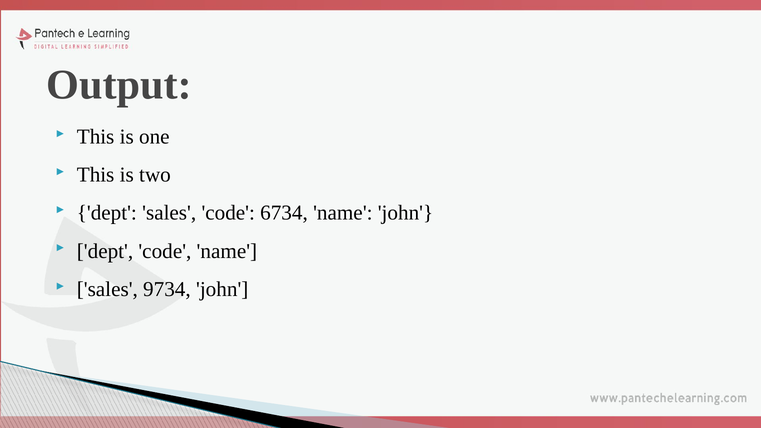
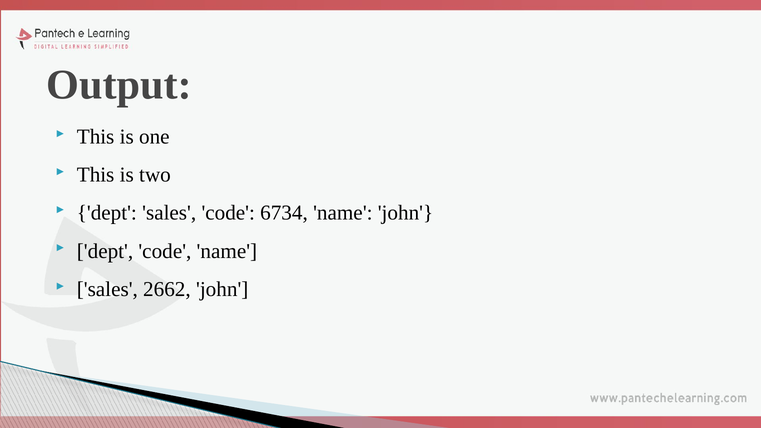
9734: 9734 -> 2662 (167, 289)
